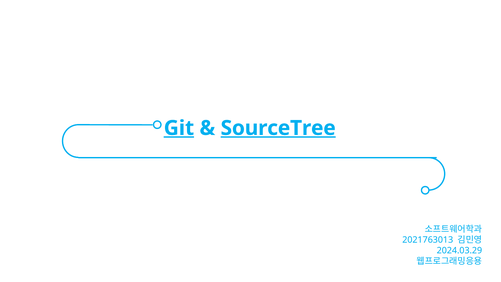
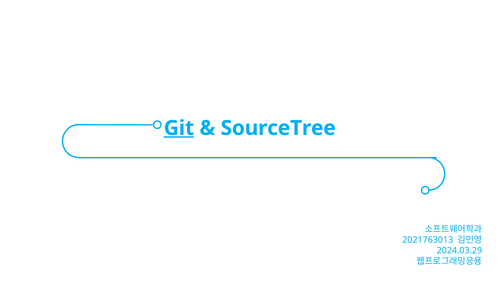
SourceTree underline: present -> none (278, 128)
